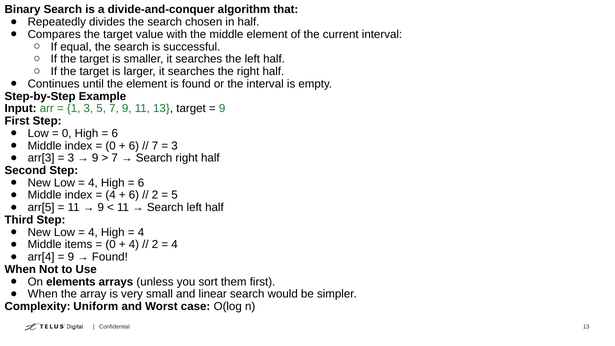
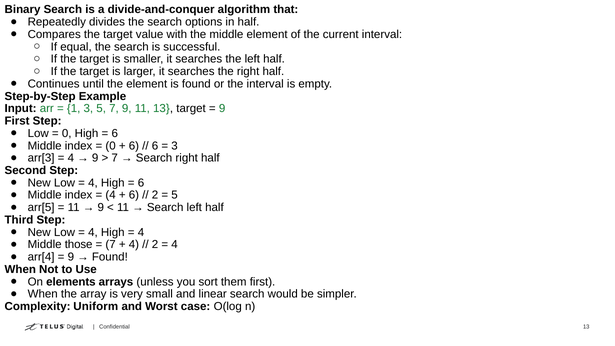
chosen: chosen -> options (204, 22)
7: 7 -> 6 (155, 146)
3: 3 -> 4 (71, 158)
items: items -> those (79, 245)
0: 0 -> 7 (111, 245)
